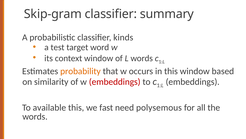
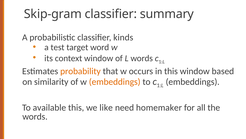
embeddings colour: red -> orange (115, 81)
fast: fast -> like (106, 107)
polysemous: polysemous -> homemaker (159, 107)
